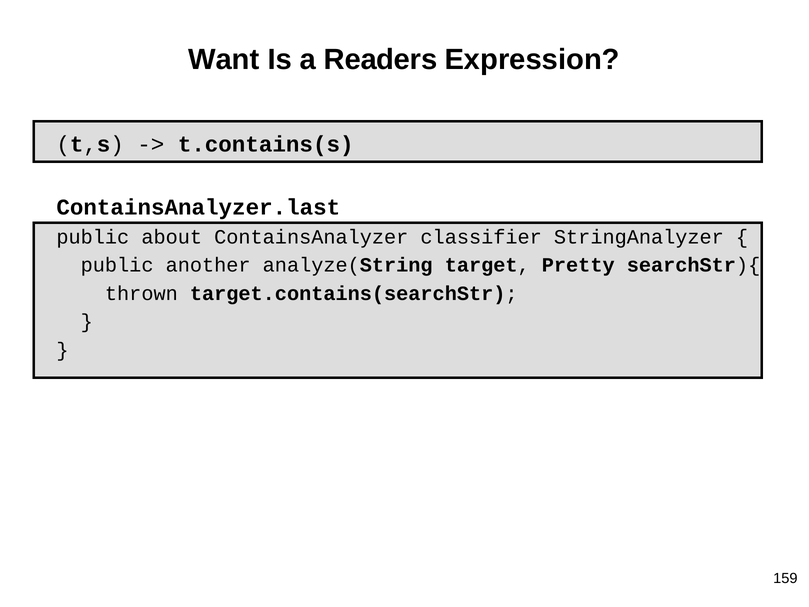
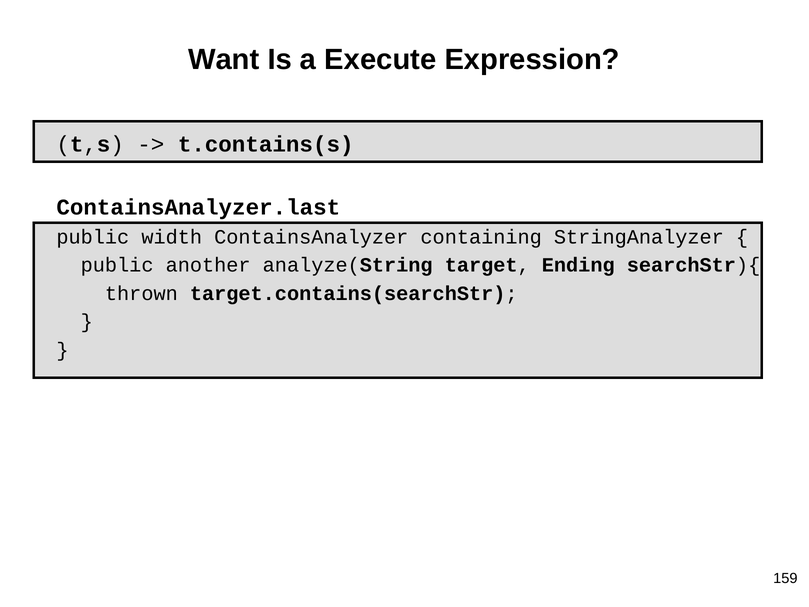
Readers: Readers -> Execute (380, 60)
about: about -> width (172, 237)
classifier: classifier -> containing (481, 237)
Pretty: Pretty -> Ending (578, 265)
